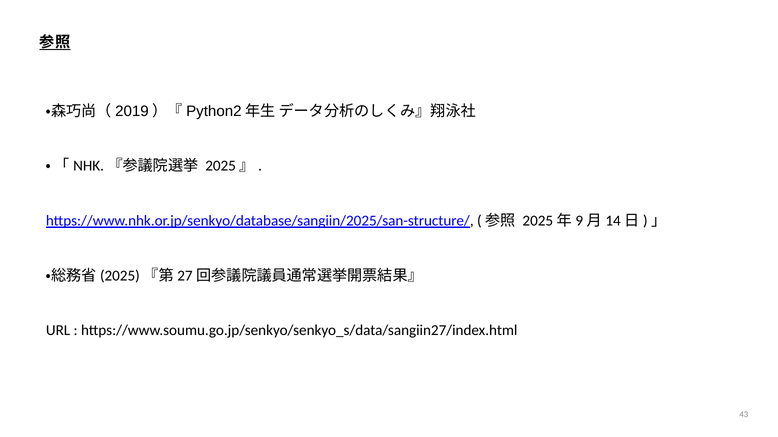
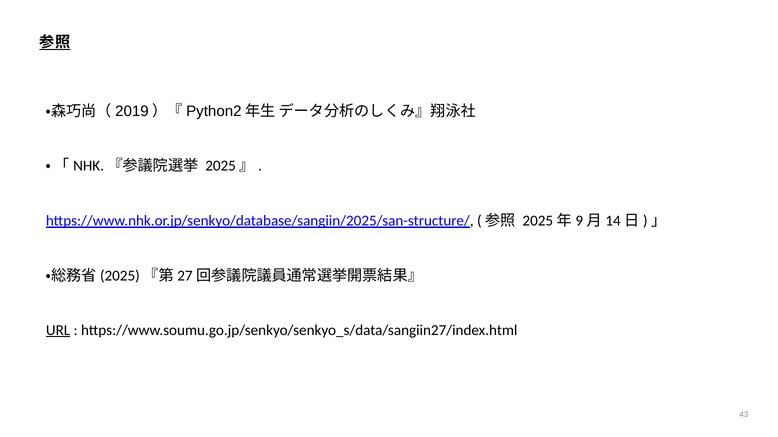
URL underline: none -> present (58, 331)
